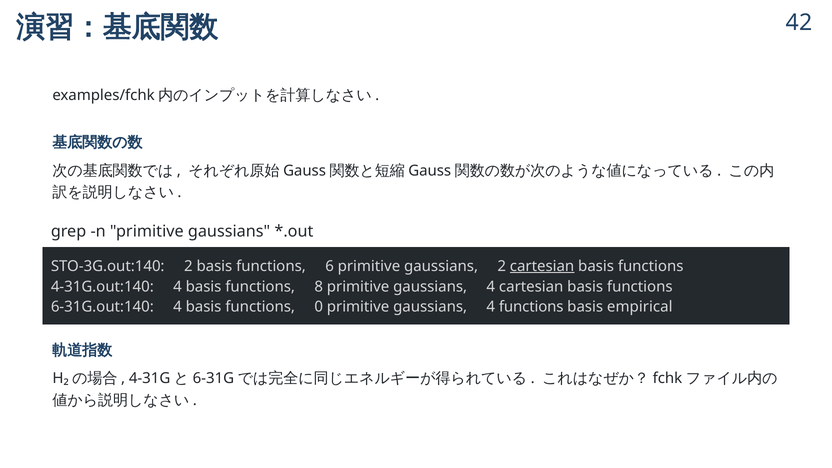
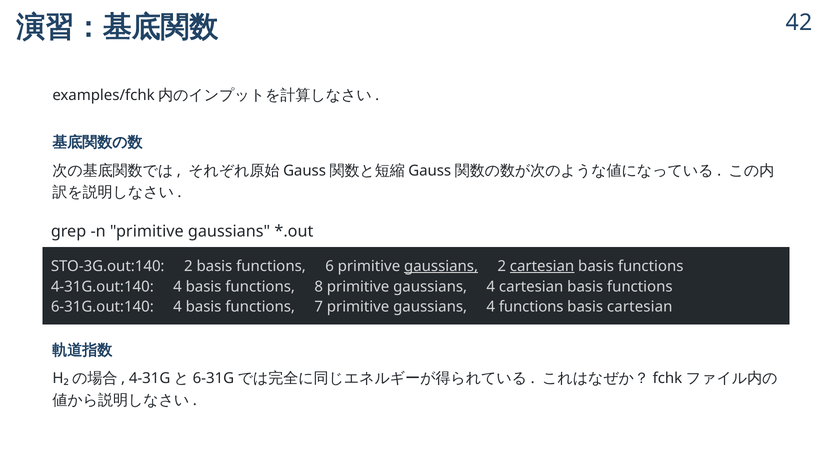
gaussians underline: none -> present (441, 266)
0: 0 -> 7 (319, 307)
basis empirical: empirical -> cartesian (640, 307)
